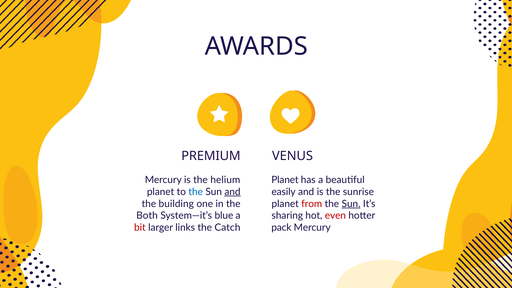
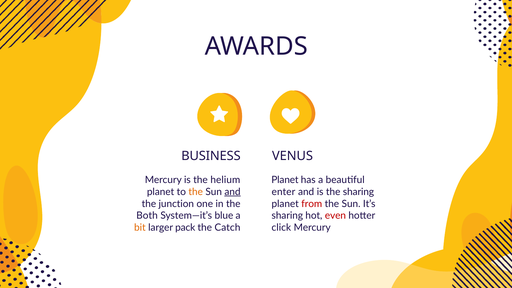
PREMIUM: PREMIUM -> BUSINESS (211, 156)
the colour: blue -> orange (196, 192)
easily: easily -> enter (283, 192)
the sunrise: sunrise -> sharing (358, 192)
building: building -> junction (176, 204)
Sun underline: present -> none (351, 204)
bit colour: red -> orange (140, 228)
links: links -> pack (185, 228)
pack: pack -> click (281, 228)
